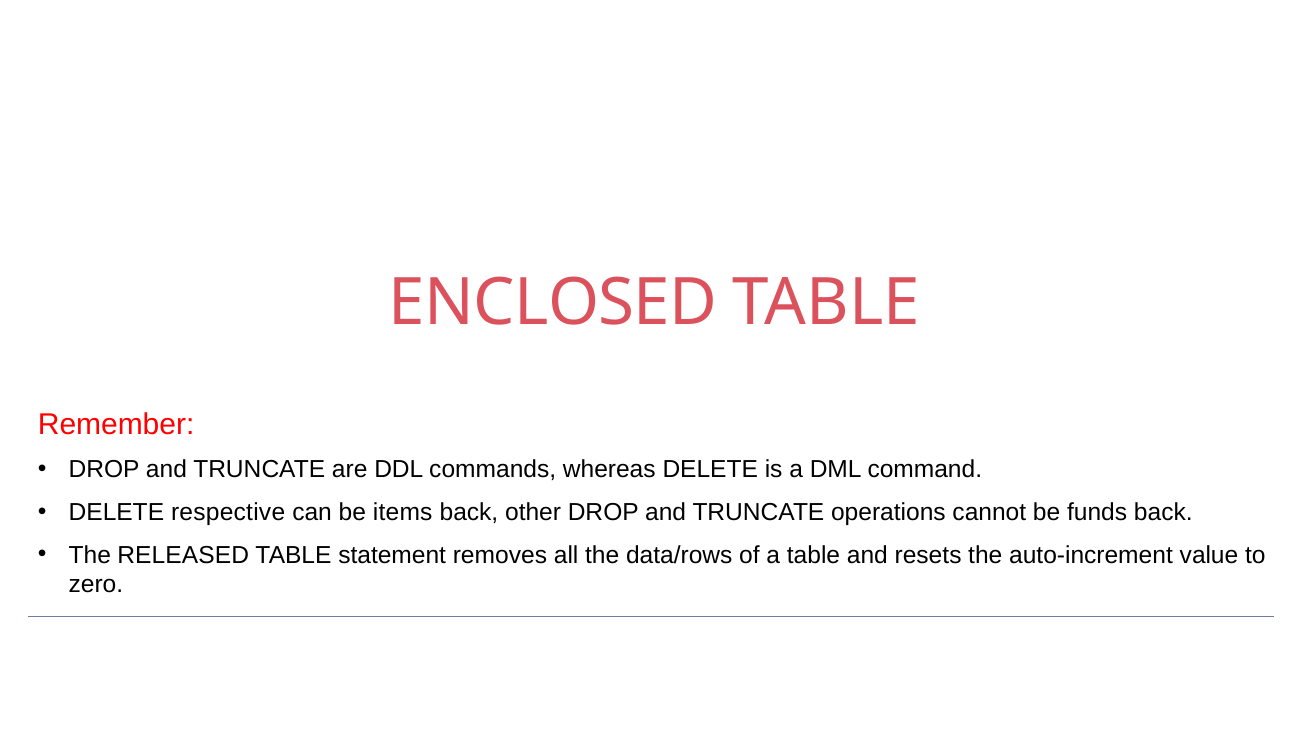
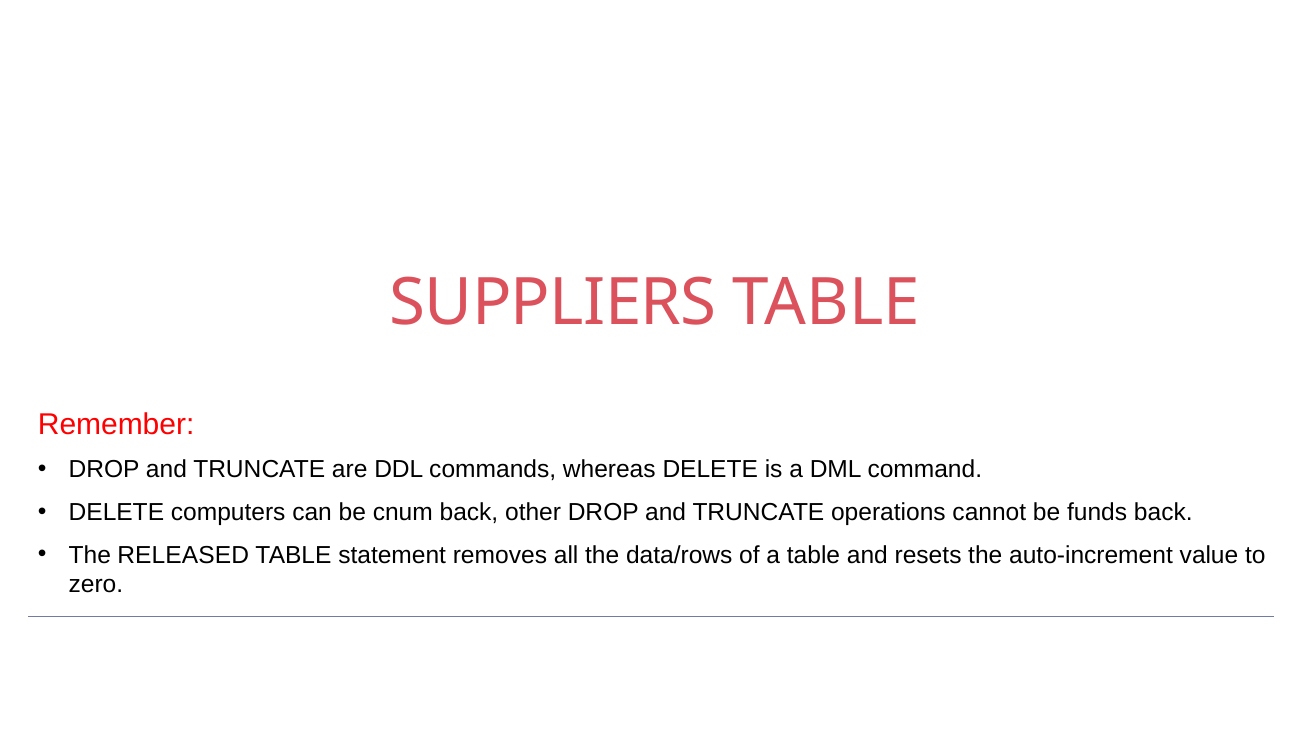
ENCLOSED: ENCLOSED -> SUPPLIERS (553, 302)
respective: respective -> computers (228, 512)
items: items -> cnum (403, 512)
